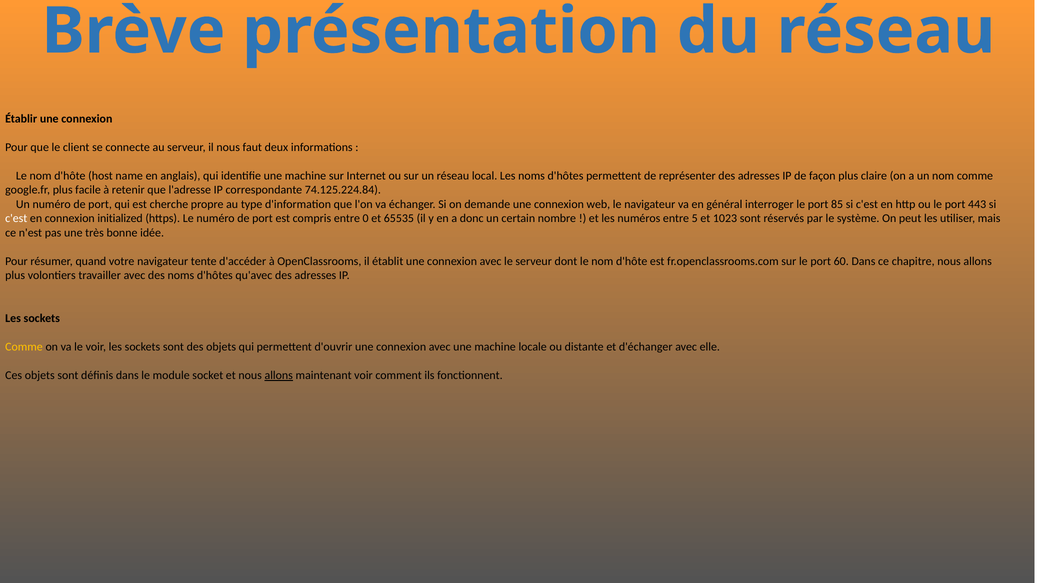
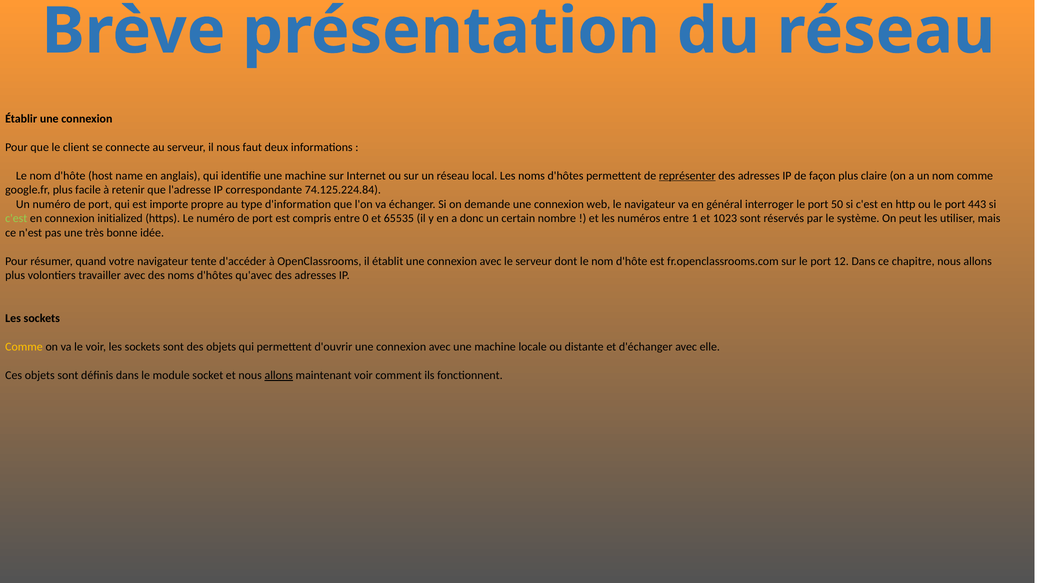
représenter underline: none -> present (687, 176)
cherche: cherche -> importe (169, 204)
85: 85 -> 50 (837, 204)
c'est colour: white -> light green (16, 219)
5: 5 -> 1 (695, 219)
60: 60 -> 12 (841, 261)
